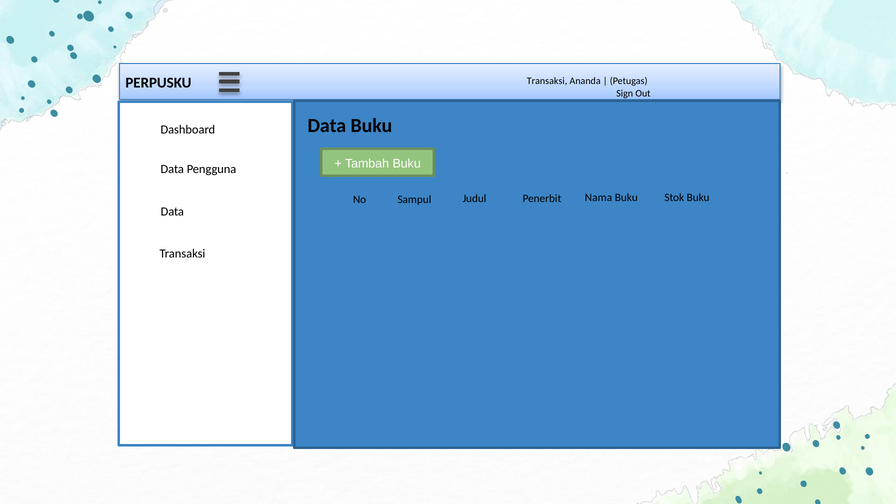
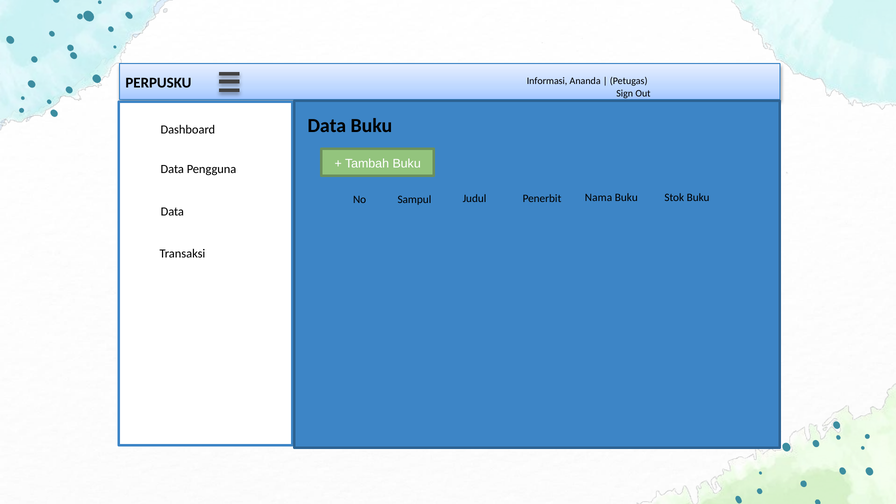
PERPUSKU Transaksi: Transaksi -> Informasi (547, 81)
